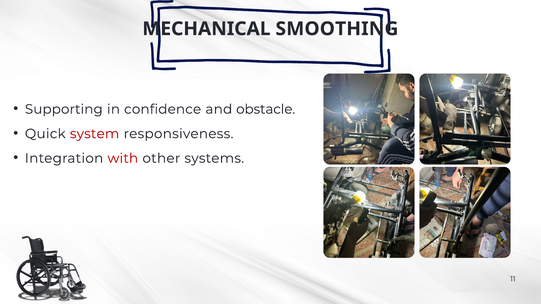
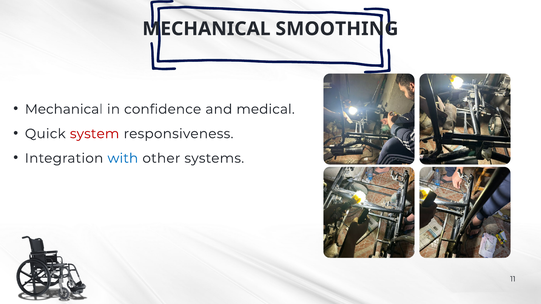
Supporting: Supporting -> Mechanical (64, 109)
obstacle: obstacle -> medical (266, 109)
with colour: red -> blue (123, 158)
